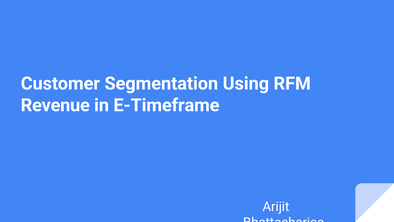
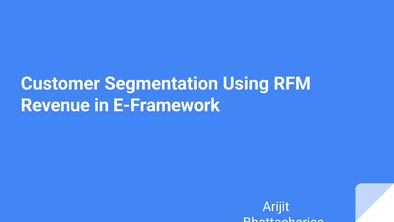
E-Timeframe: E-Timeframe -> E-Framework (167, 105)
